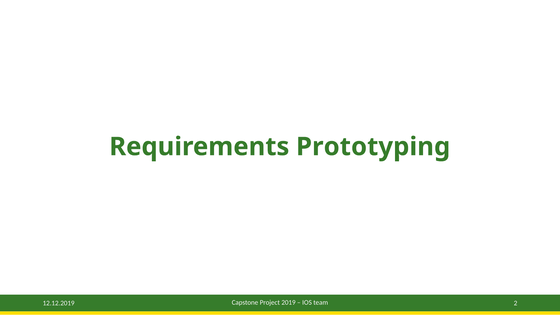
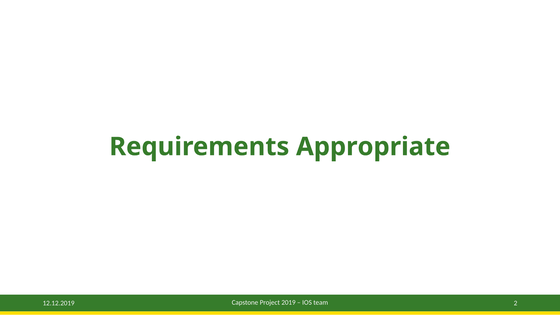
Prototyping: Prototyping -> Appropriate (373, 147)
